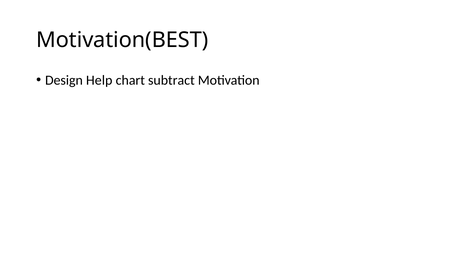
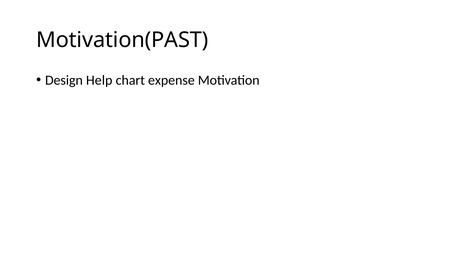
Motivation(BEST: Motivation(BEST -> Motivation(PAST (122, 40)
subtract: subtract -> expense (171, 80)
